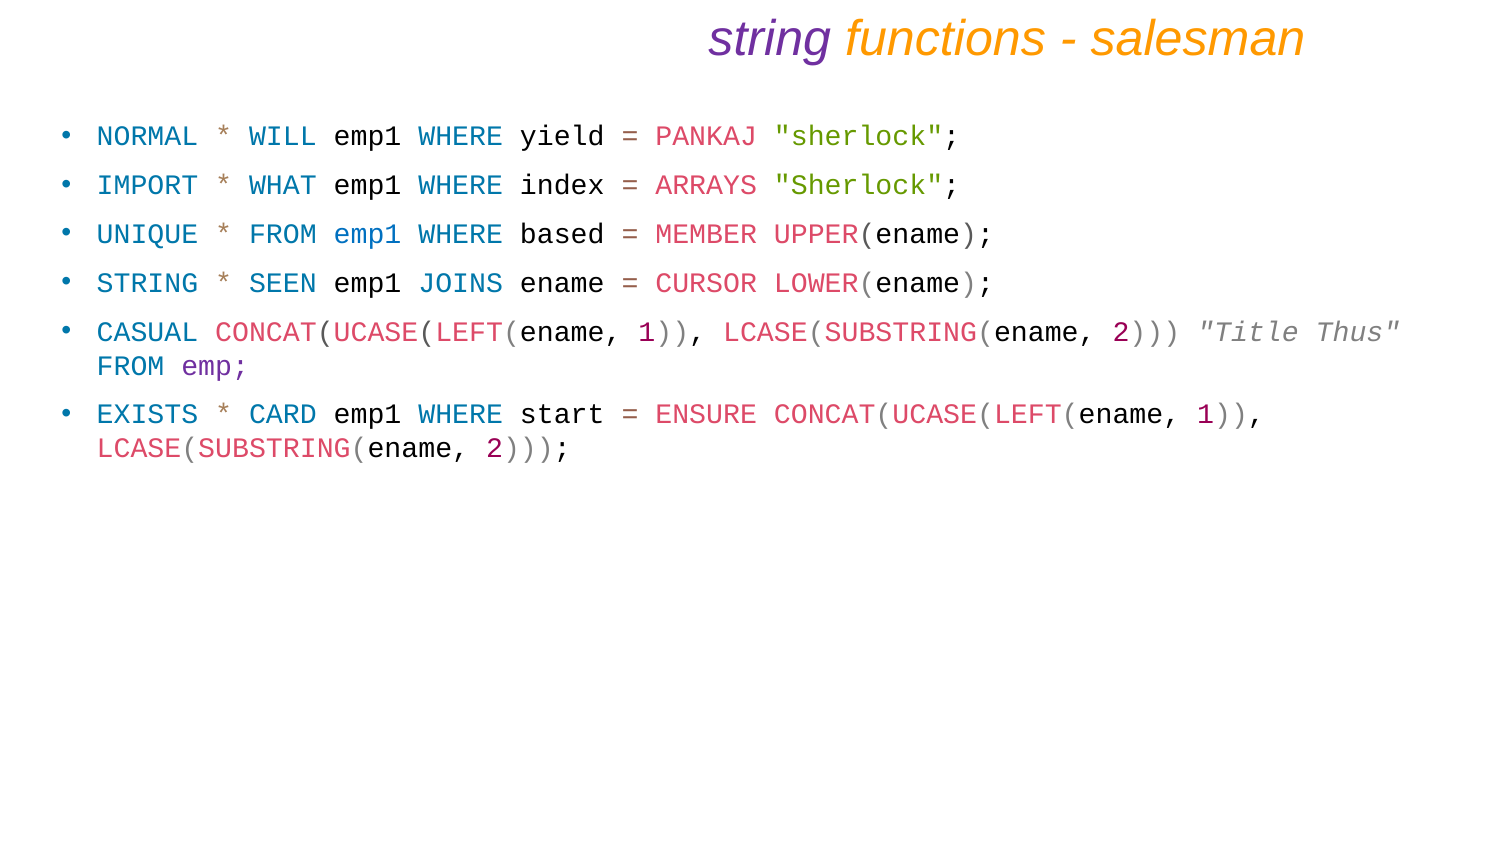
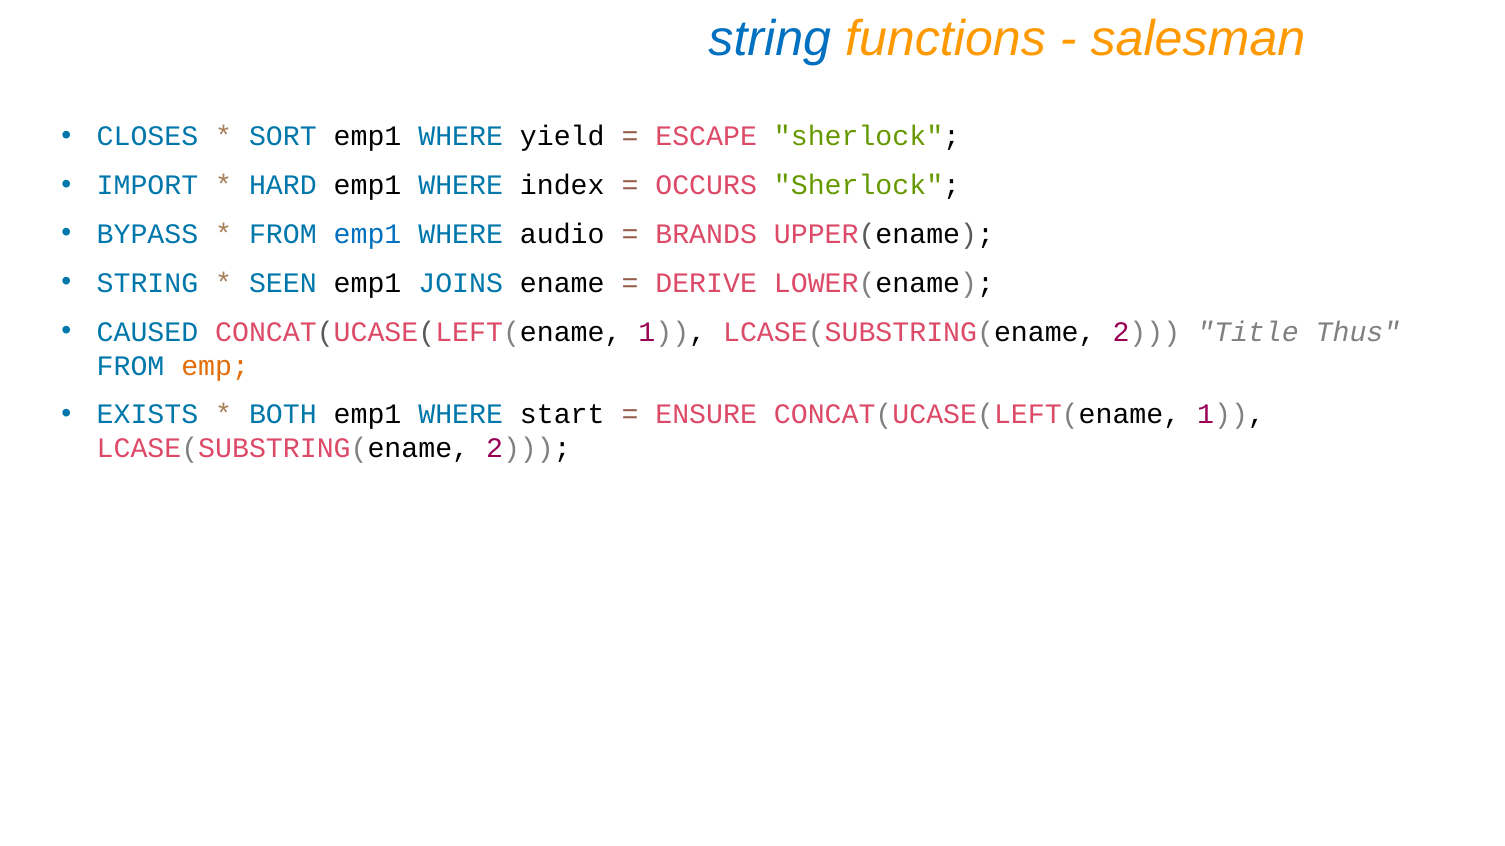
string colour: purple -> blue (770, 39)
NORMAL: NORMAL -> CLOSES (147, 137)
WILL: WILL -> SORT (283, 137)
PANKAJ: PANKAJ -> ESCAPE (706, 137)
WHAT: WHAT -> HARD (283, 185)
ARRAYS: ARRAYS -> OCCURS (706, 185)
UNIQUE: UNIQUE -> BYPASS (147, 234)
based: based -> audio (562, 234)
MEMBER: MEMBER -> BRANDS (706, 234)
CURSOR: CURSOR -> DERIVE (706, 283)
CASUAL: CASUAL -> CAUSED (147, 332)
emp colour: purple -> orange (215, 366)
CARD: CARD -> BOTH (283, 415)
